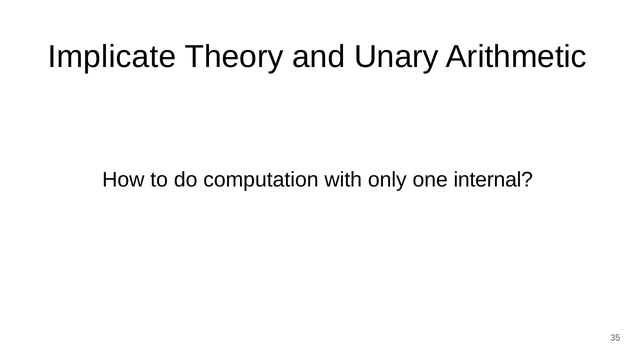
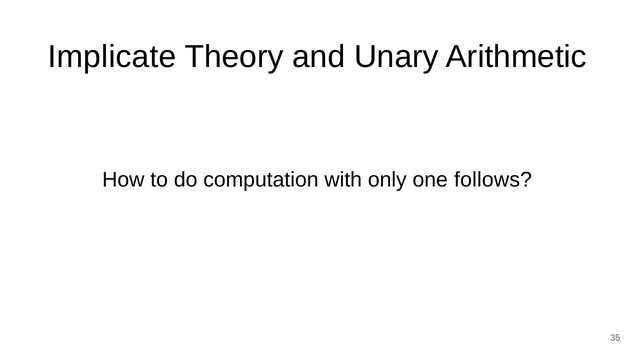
internal: internal -> follows (493, 180)
